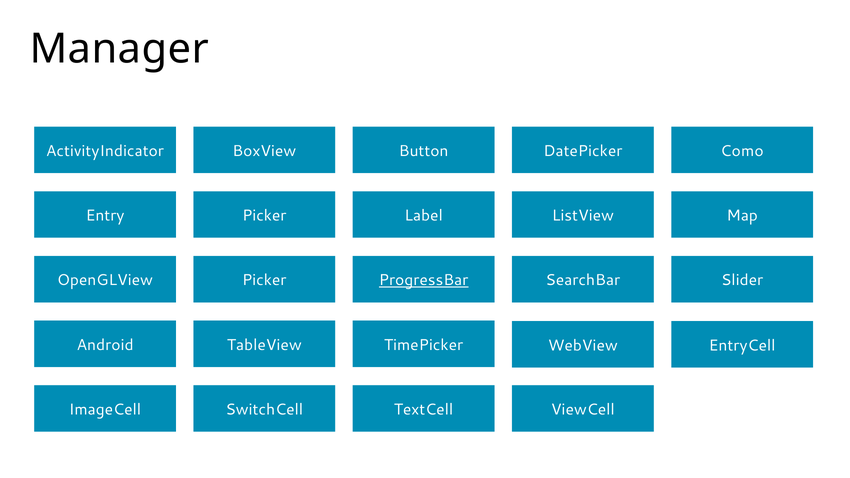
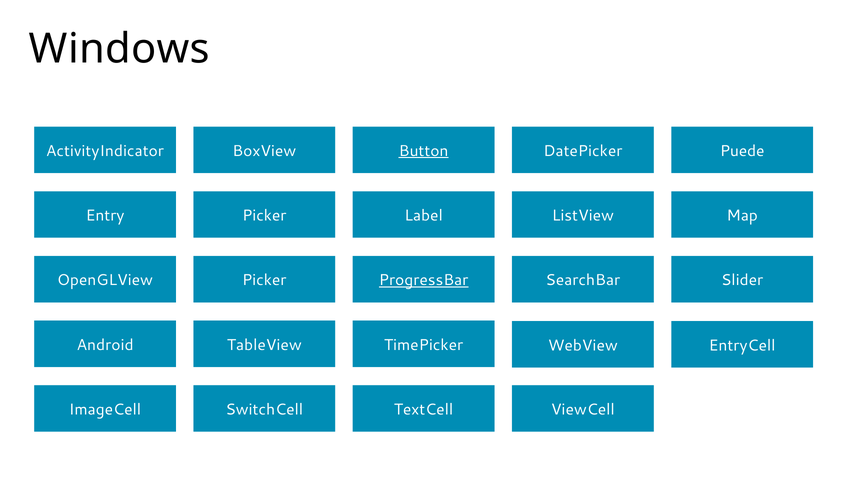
Manager: Manager -> Windows (119, 49)
Button underline: none -> present (424, 151)
Como: Como -> Puede (742, 151)
